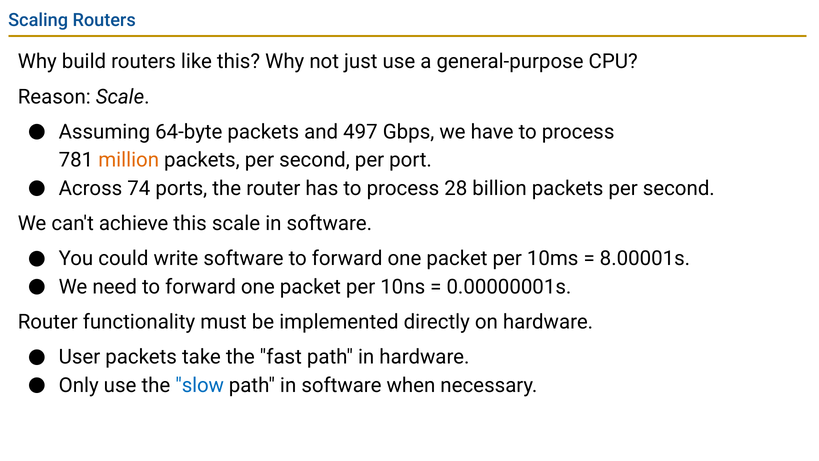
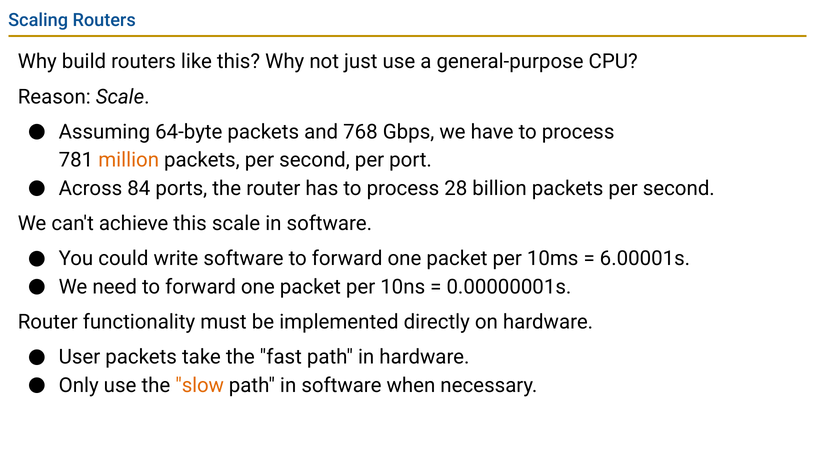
497: 497 -> 768 (360, 132)
74: 74 -> 84 (139, 188)
8.00001s: 8.00001s -> 6.00001s (645, 258)
slow colour: blue -> orange (200, 385)
